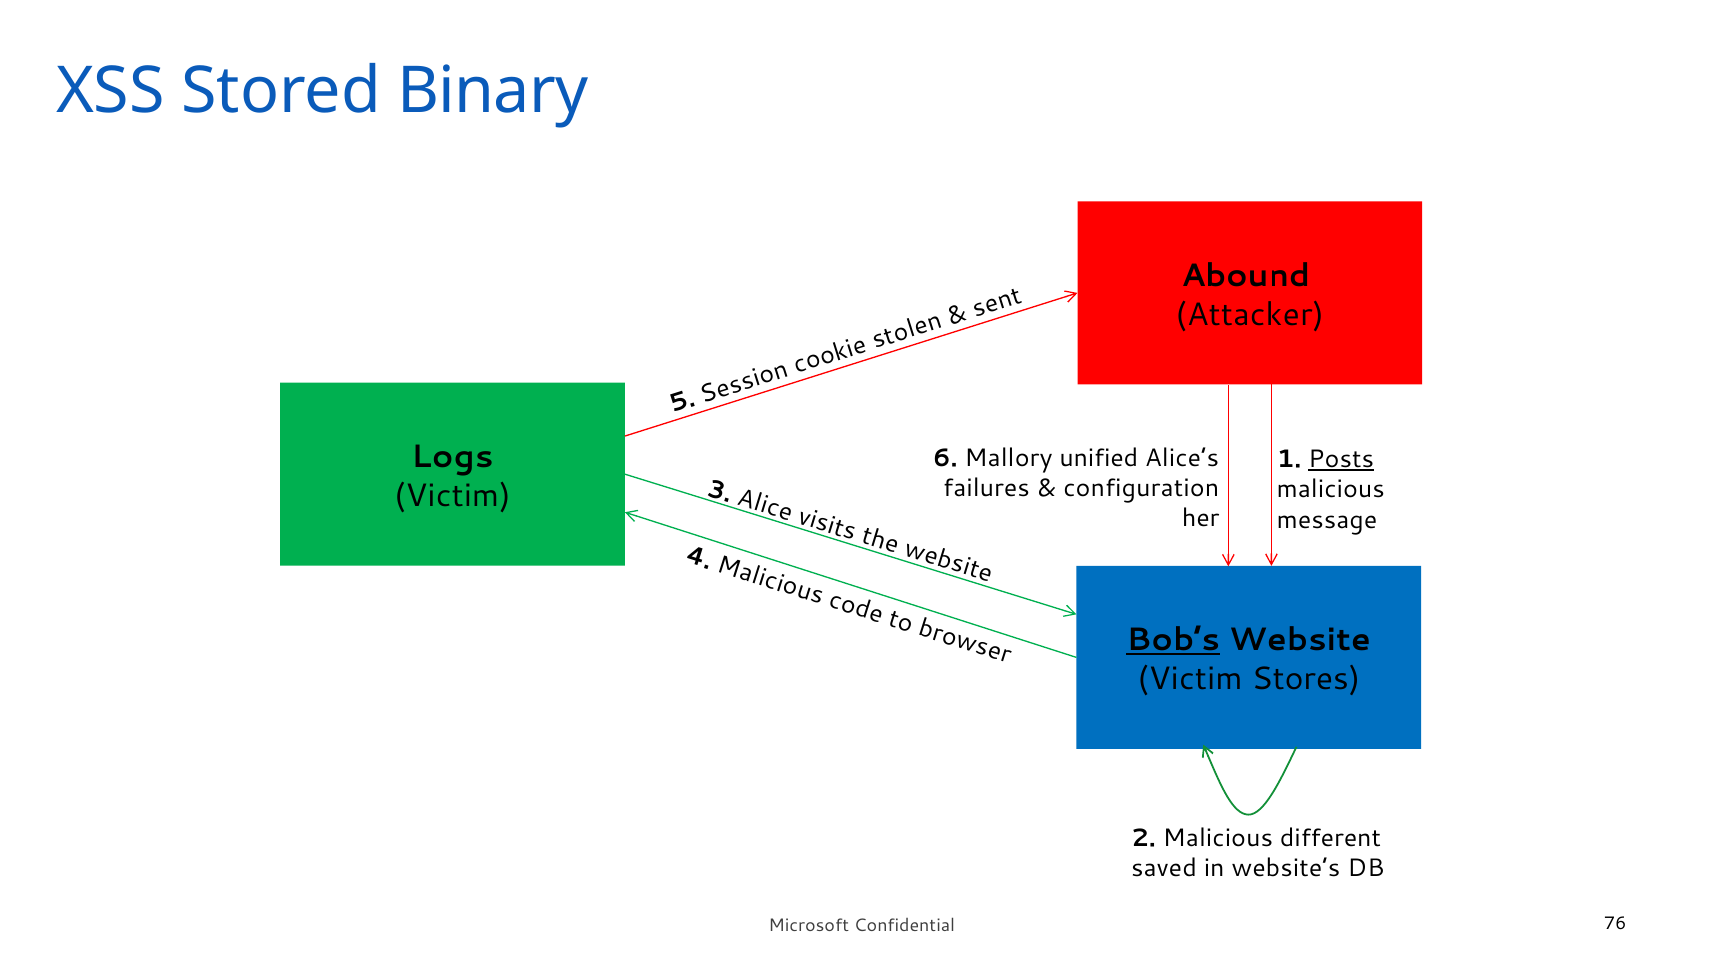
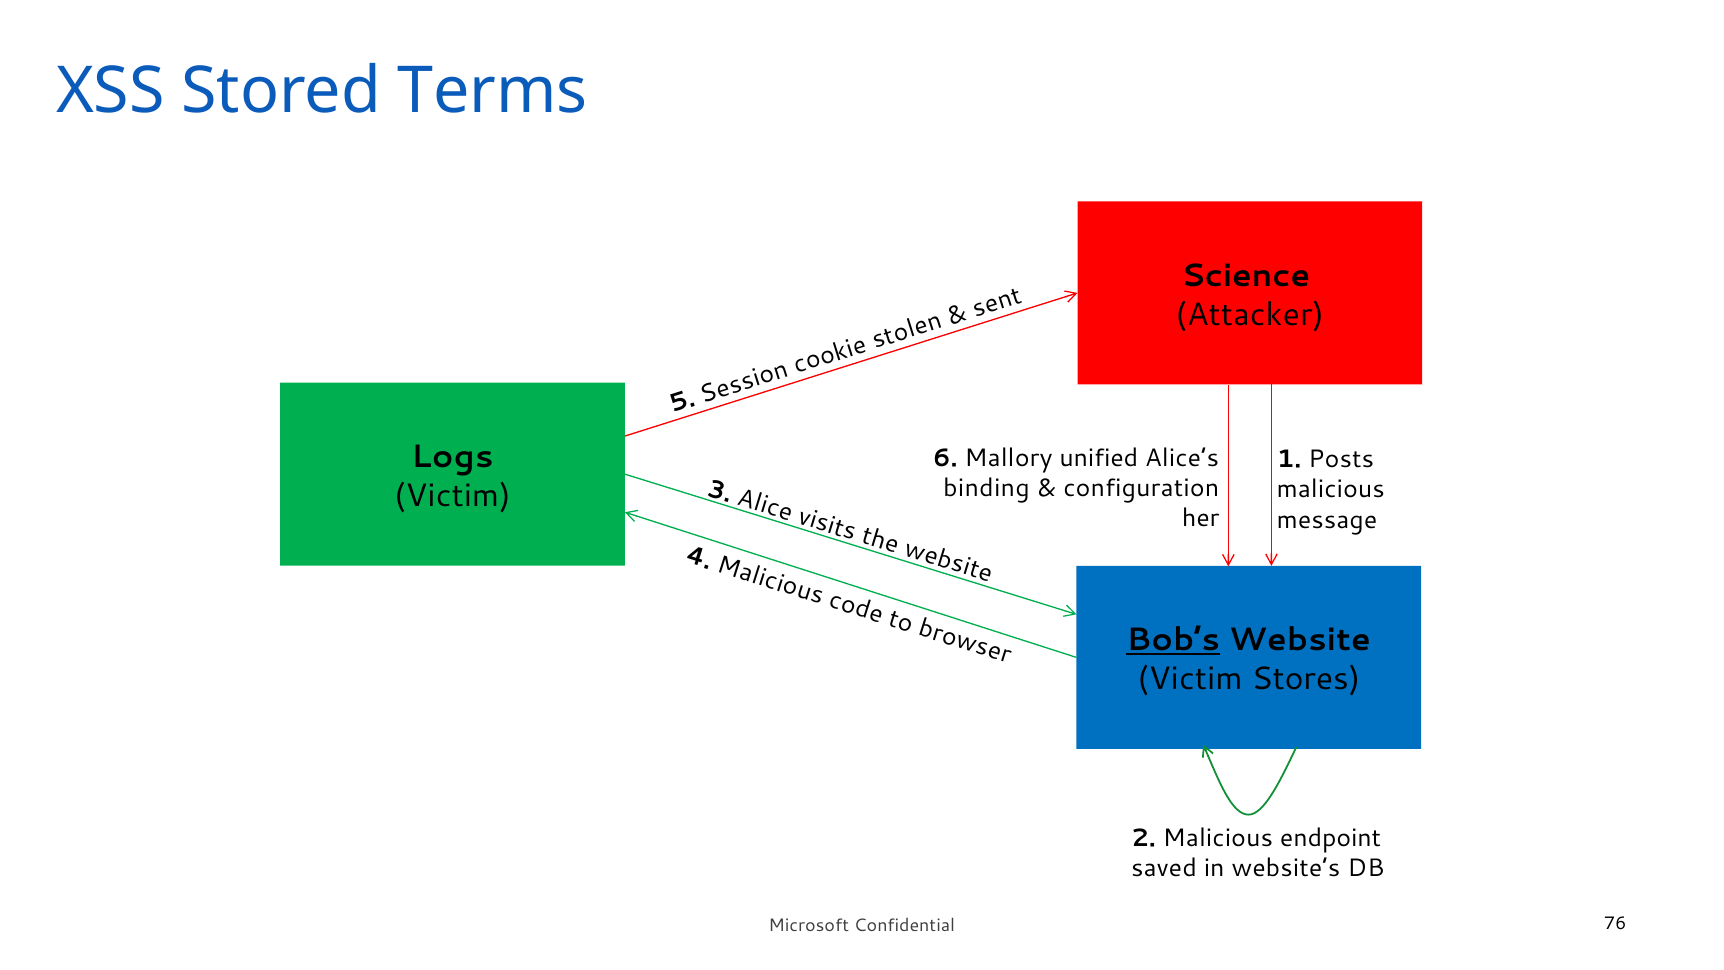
Binary: Binary -> Terms (493, 91)
Abound: Abound -> Science (1246, 276)
Posts underline: present -> none (1341, 459)
failures: failures -> binding (986, 488)
different: different -> endpoint (1331, 838)
